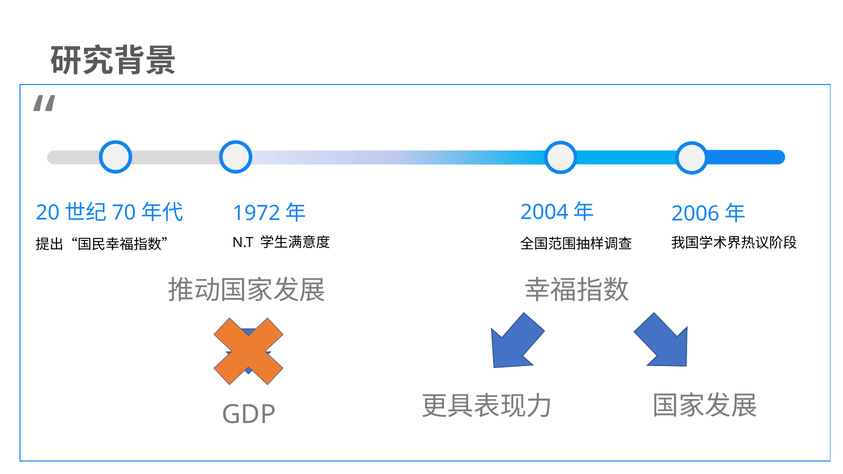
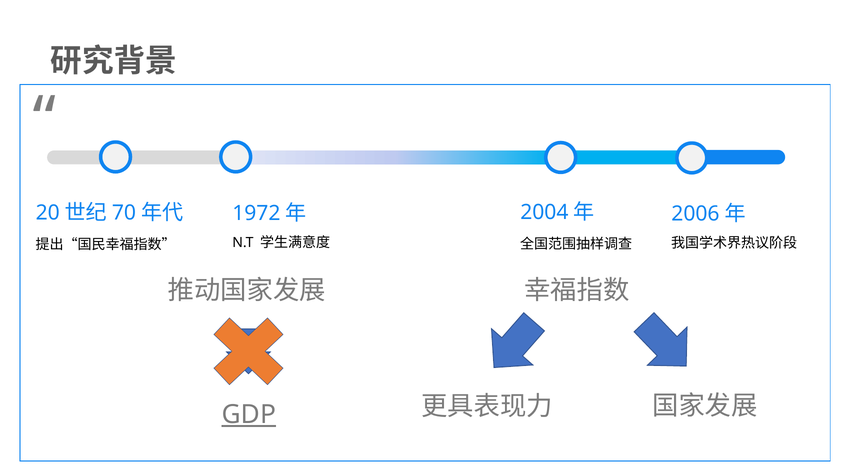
GDP underline: none -> present (249, 415)
